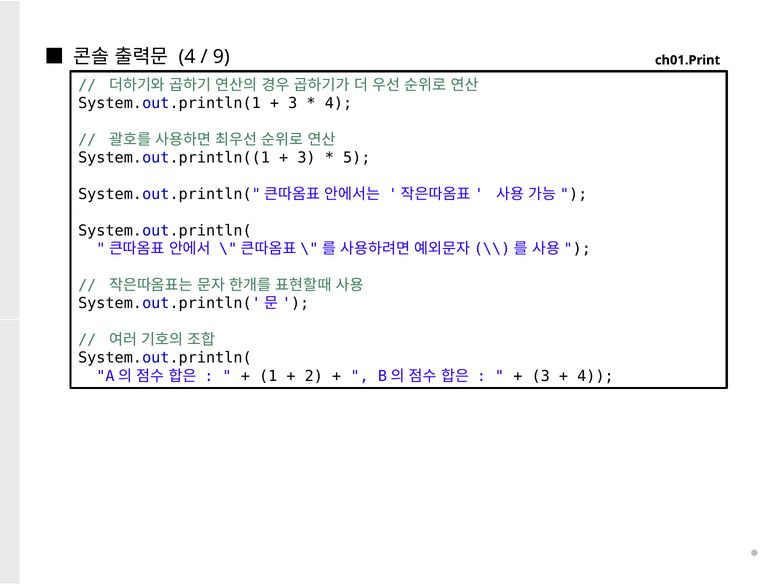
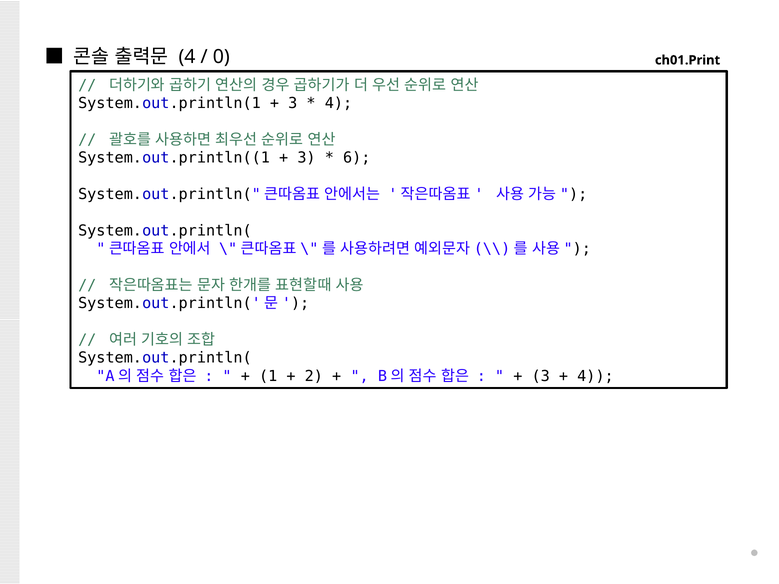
9: 9 -> 0 (221, 57)
5: 5 -> 6 (357, 158)
